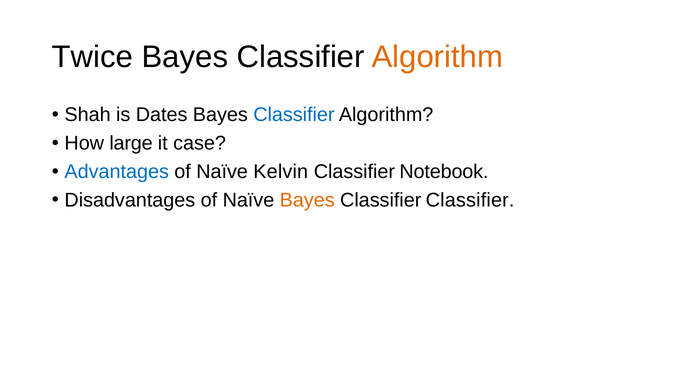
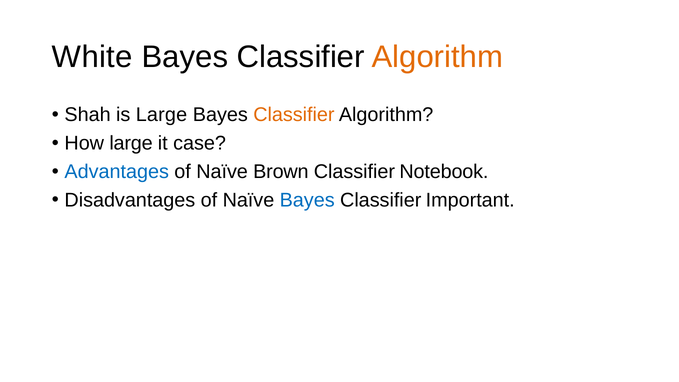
Twice: Twice -> White (92, 57)
is Dates: Dates -> Large (161, 115)
Classifier colour: blue -> orange (294, 115)
Kelvin: Kelvin -> Brown (281, 172)
Bayes colour: orange -> blue (307, 200)
Classifier Classifier: Classifier -> Important (470, 200)
